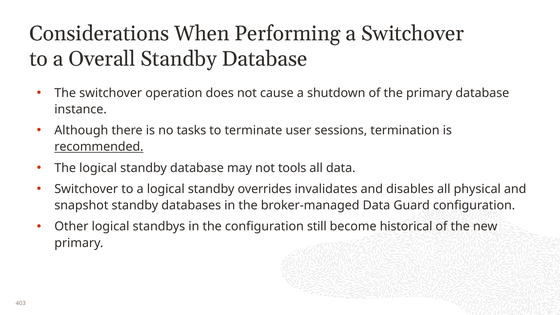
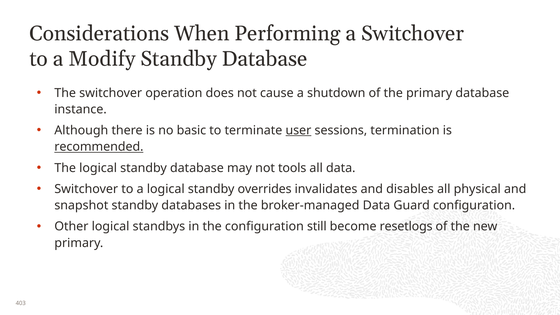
Overall: Overall -> Modify (102, 59)
tasks: tasks -> basic (191, 130)
user underline: none -> present (298, 130)
historical: historical -> resetlogs (406, 227)
